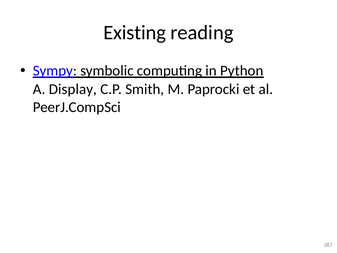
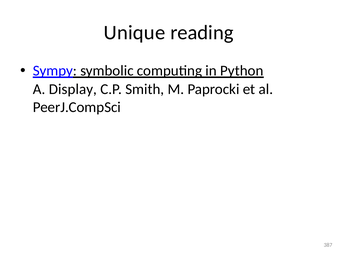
Existing: Existing -> Unique (134, 33)
